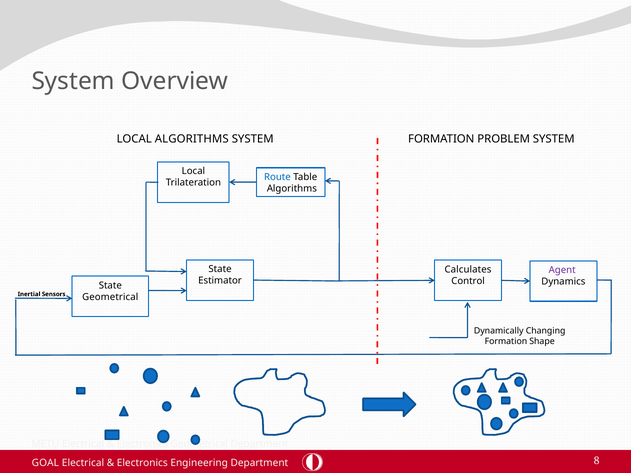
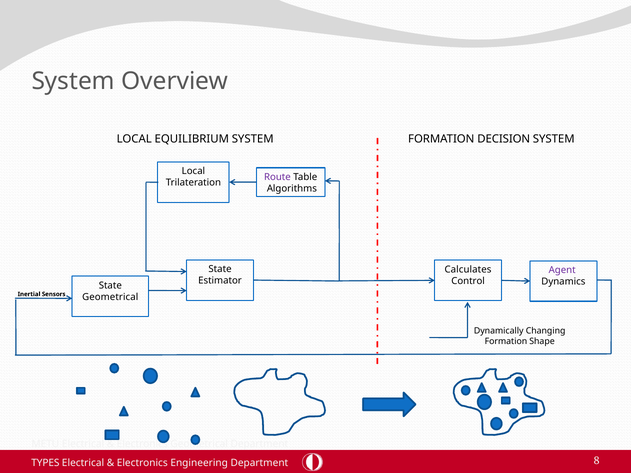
LOCAL ALGORITHMS: ALGORITHMS -> EQUILIBRIUM (192, 139)
PROBLEM: PROBLEM -> DECISION (504, 139)
Route colour: blue -> purple (277, 177)
GOAL: GOAL -> TYPES (45, 463)
